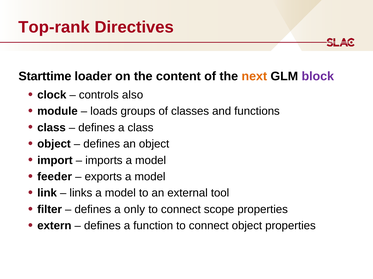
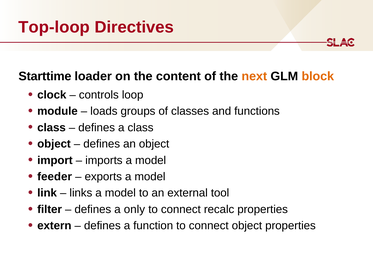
Top-rank: Top-rank -> Top-loop (54, 27)
block colour: purple -> orange (318, 77)
also: also -> loop (133, 95)
scope: scope -> recalc (219, 210)
